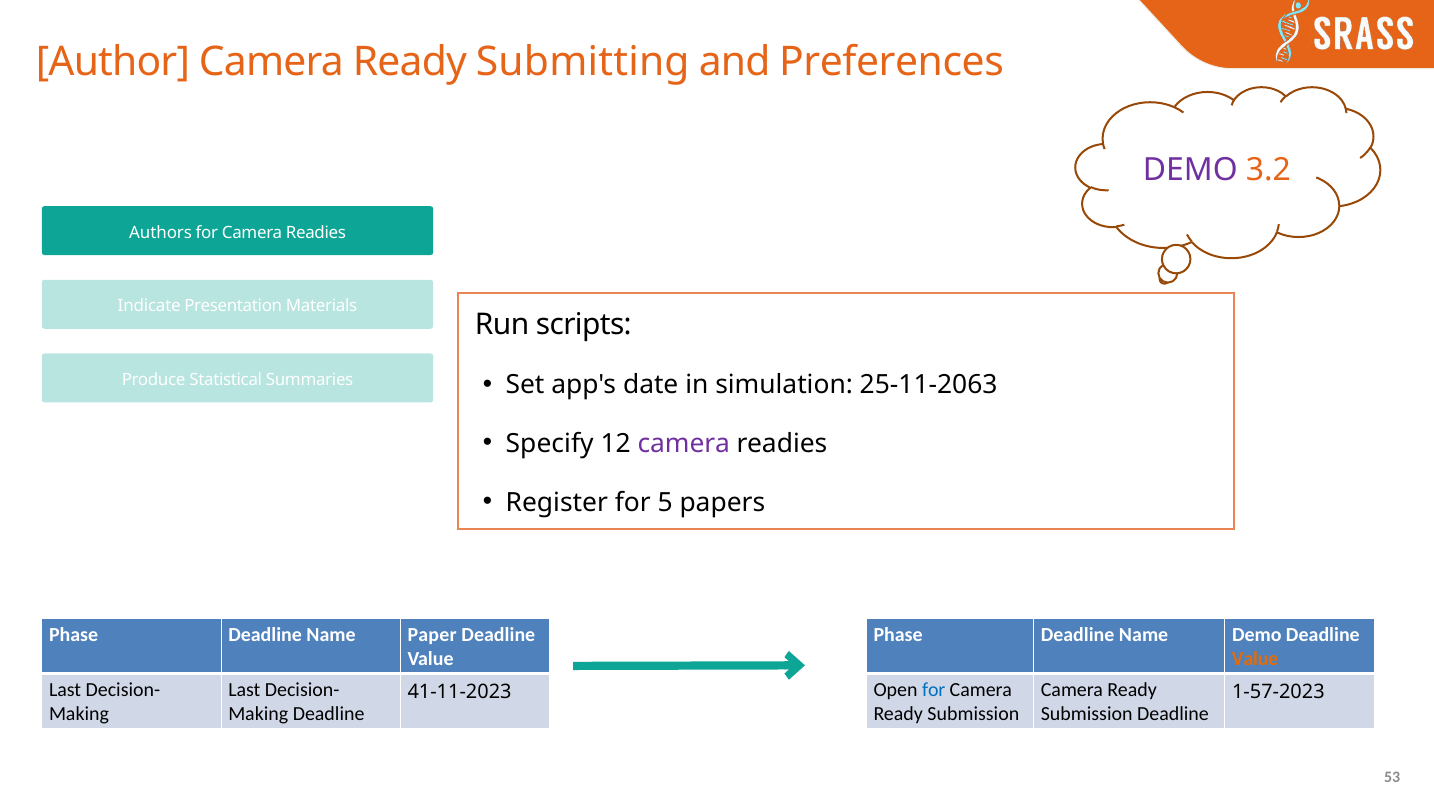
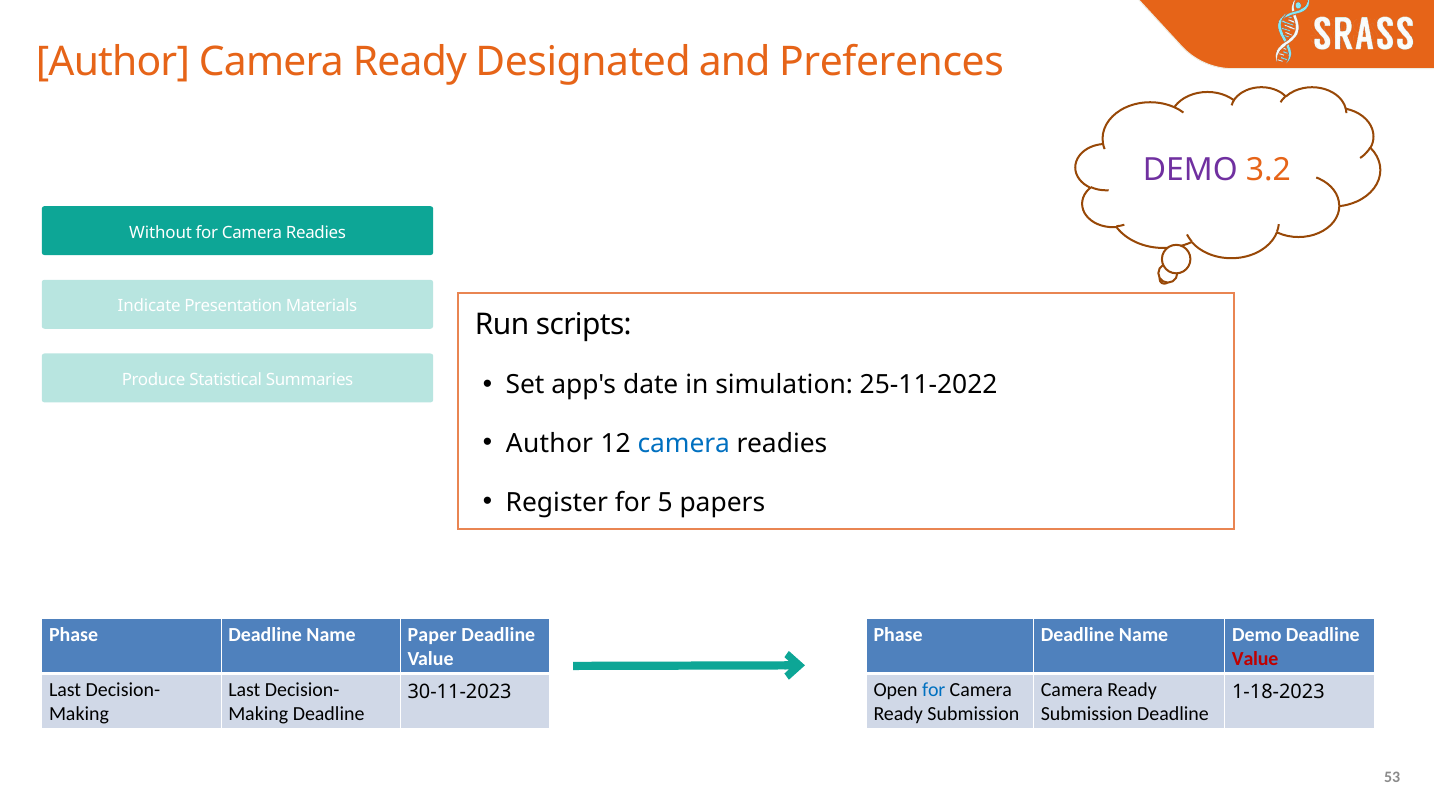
Submitting: Submitting -> Designated (583, 62)
Authors: Authors -> Without (161, 232)
25-11-2063: 25-11-2063 -> 25-11-2022 (929, 385)
Specify: Specify -> Author (550, 443)
camera colour: purple -> blue (684, 443)
Value colour: orange -> red (1255, 659)
41-11-2023: 41-11-2023 -> 30-11-2023 (460, 692)
1-57-2023: 1-57-2023 -> 1-18-2023 (1278, 692)
